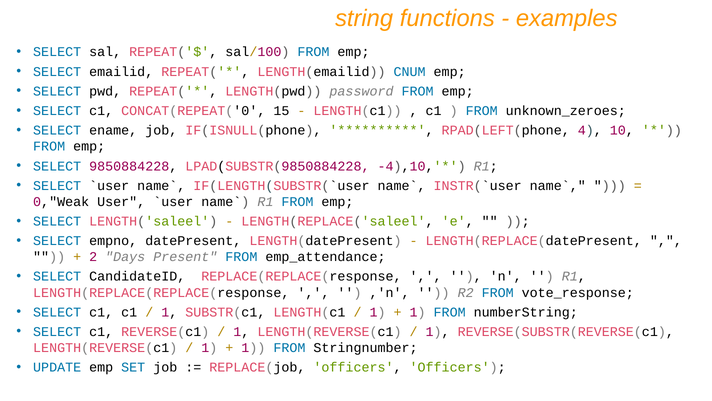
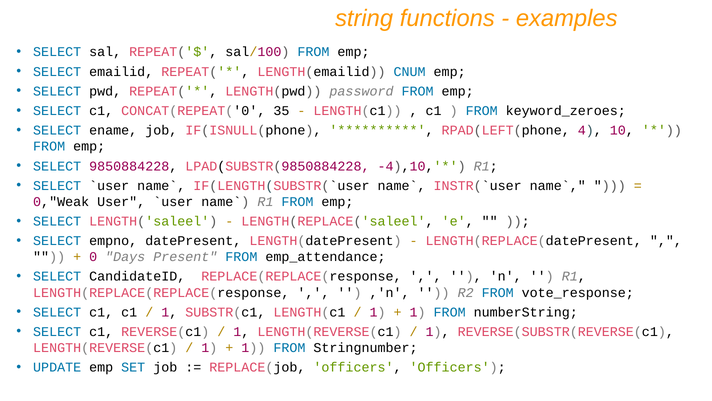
15: 15 -> 35 (281, 111)
unknown_zeroes: unknown_zeroes -> keyword_zeroes (566, 111)
2: 2 -> 0 (93, 257)
